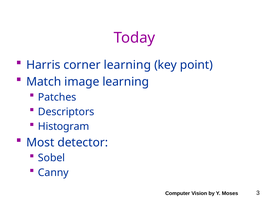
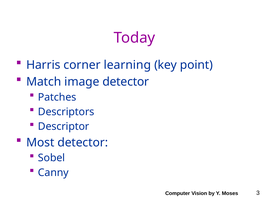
image learning: learning -> detector (126, 82)
Histogram: Histogram -> Descriptor (64, 126)
